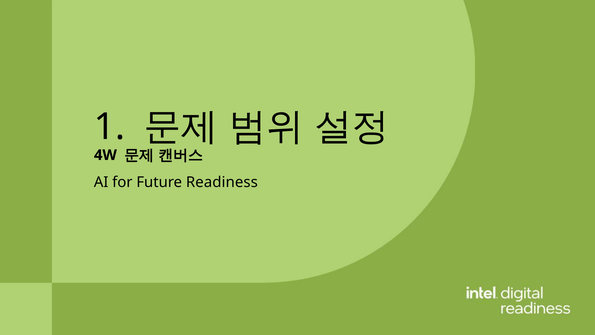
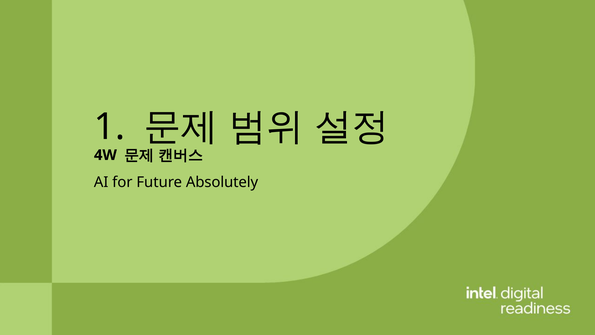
Readiness: Readiness -> Absolutely (222, 182)
